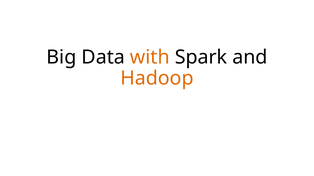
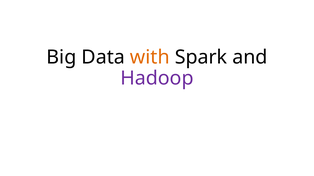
Hadoop colour: orange -> purple (157, 78)
